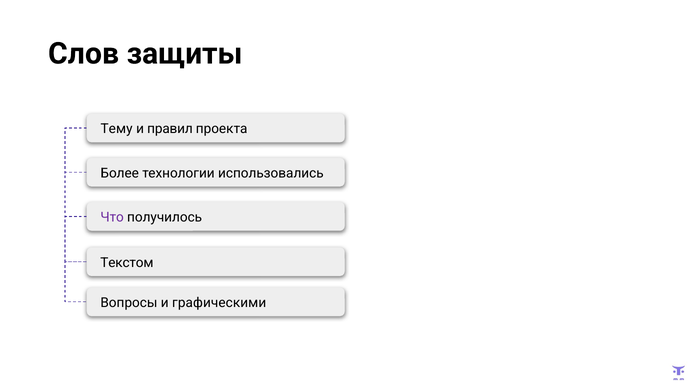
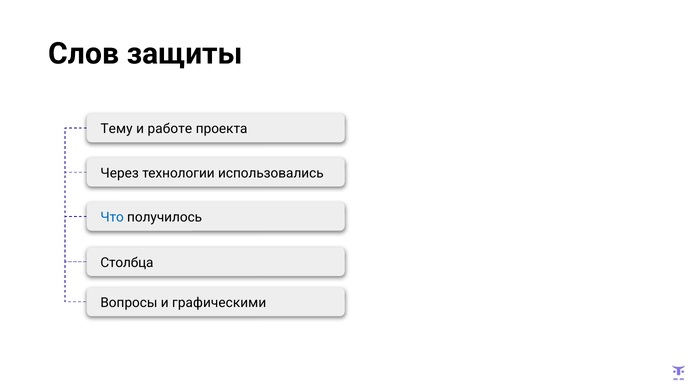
правил: правил -> работе (170, 129)
Более: Более -> Через (120, 173)
Что colour: purple -> blue (112, 217)
Текстом: Текстом -> Столбца (127, 263)
